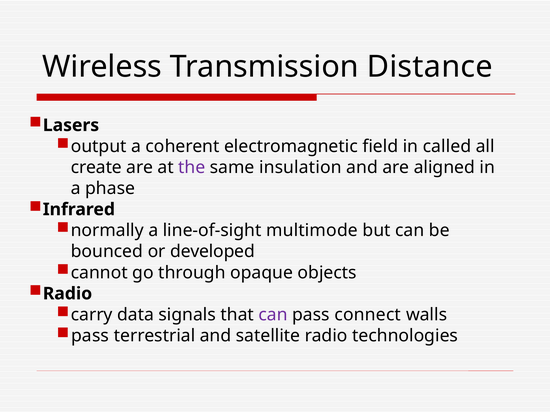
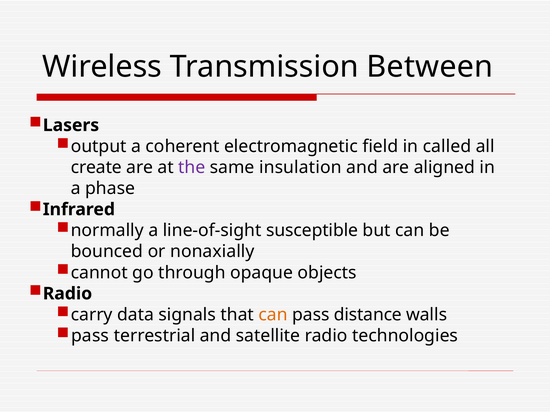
Distance: Distance -> Between (430, 67)
multimode: multimode -> susceptible (312, 231)
developed: developed -> nonaxially (212, 252)
can colour: purple -> orange (273, 315)
connect: connect -> distance (368, 315)
